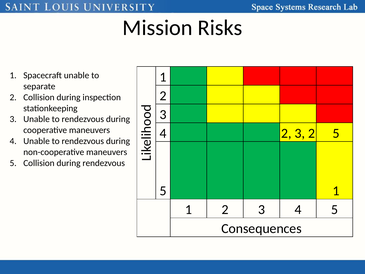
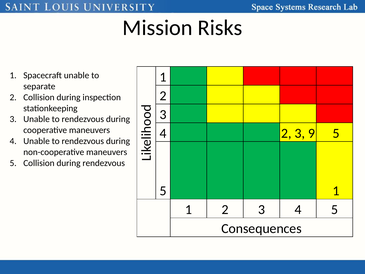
3 2: 2 -> 9 (311, 133)
